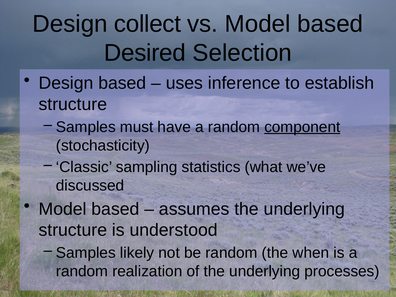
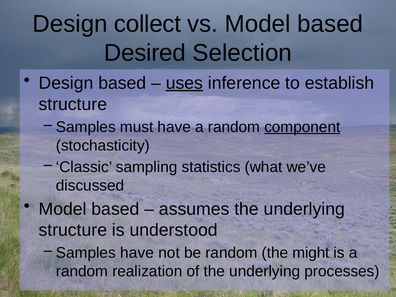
uses underline: none -> present (184, 83)
Samples likely: likely -> have (137, 253)
when: when -> might (311, 253)
